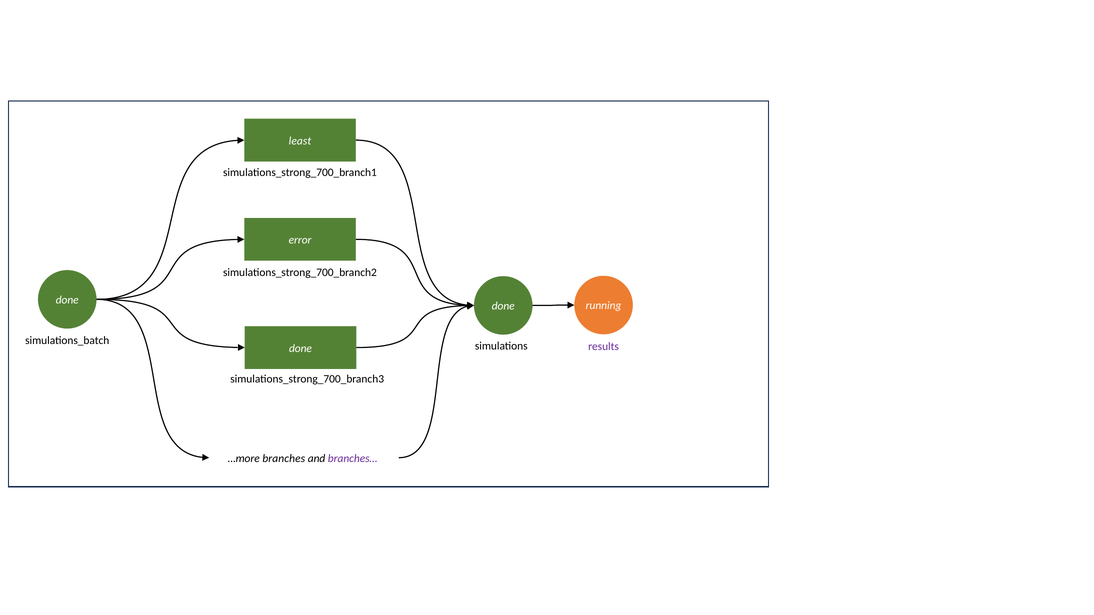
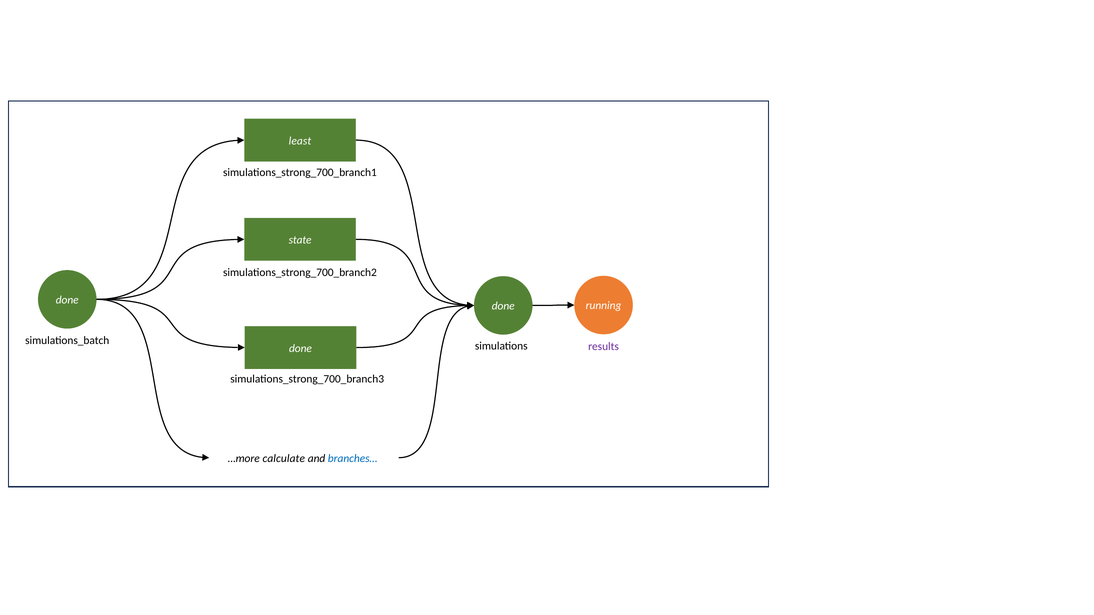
error: error -> state (300, 240)
branches: branches -> calculate (284, 459)
branches… colour: purple -> blue (353, 459)
